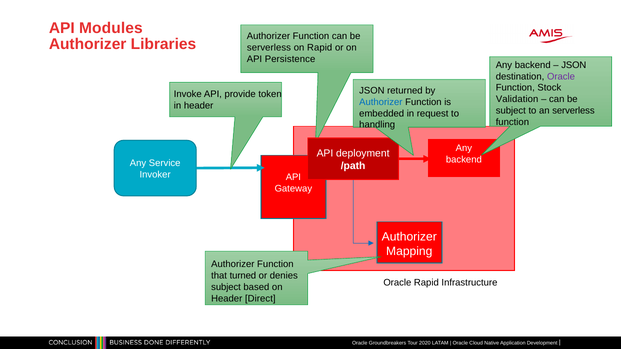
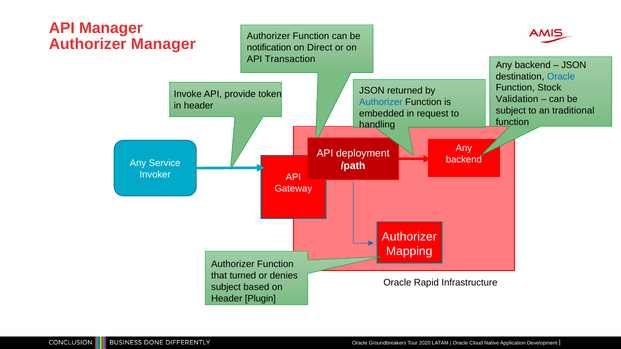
API Modules: Modules -> Manager (111, 28)
Authorizer Libraries: Libraries -> Manager (163, 44)
serverless: serverless -> notification (269, 48)
on Rapid: Rapid -> Direct (320, 48)
Persistence: Persistence -> Transaction (290, 59)
Oracle colour: purple -> blue (561, 77)
an serverless: serverless -> traditional (573, 111)
Direct: Direct -> Plugin (260, 299)
